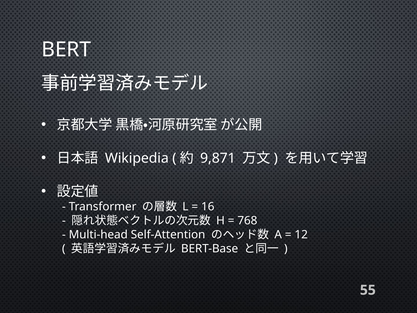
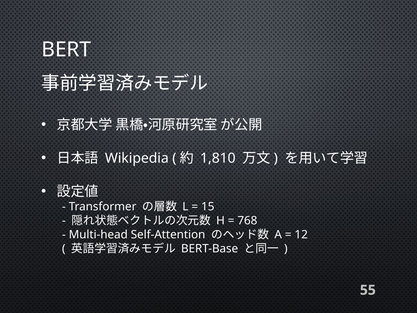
9,871: 9,871 -> 1,810 (218, 158)
16: 16 -> 15 (208, 207)
